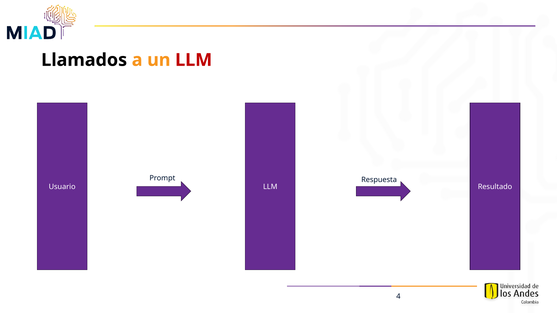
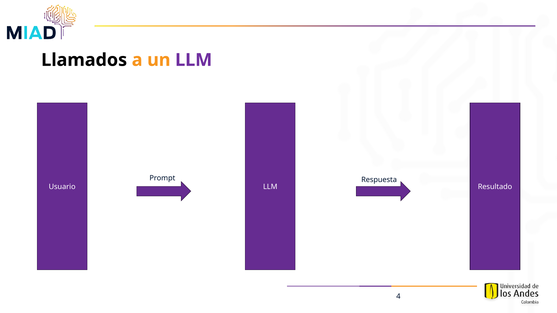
LLM colour: red -> purple (194, 60)
